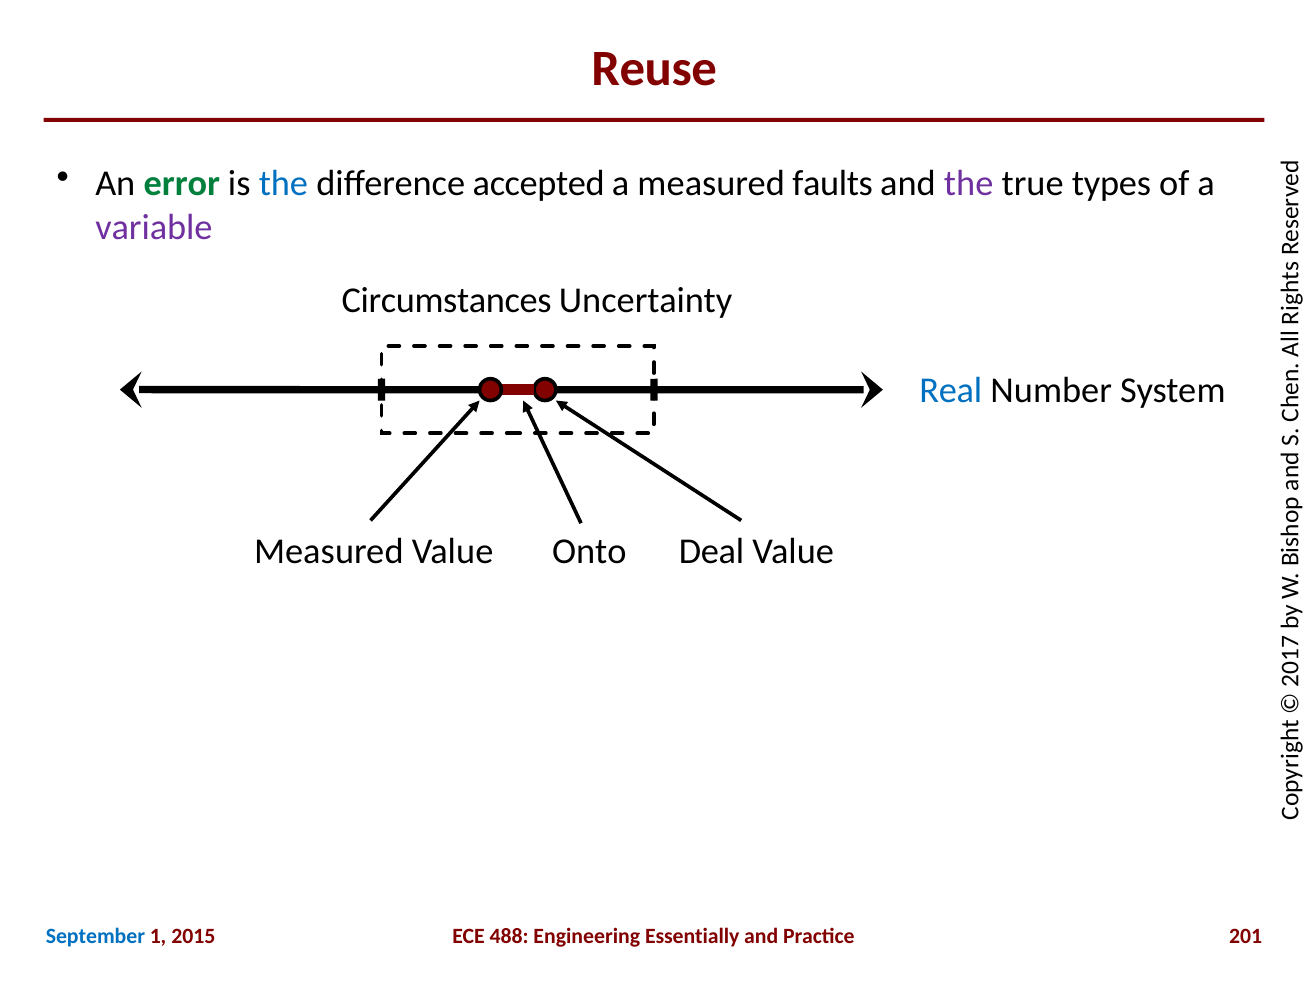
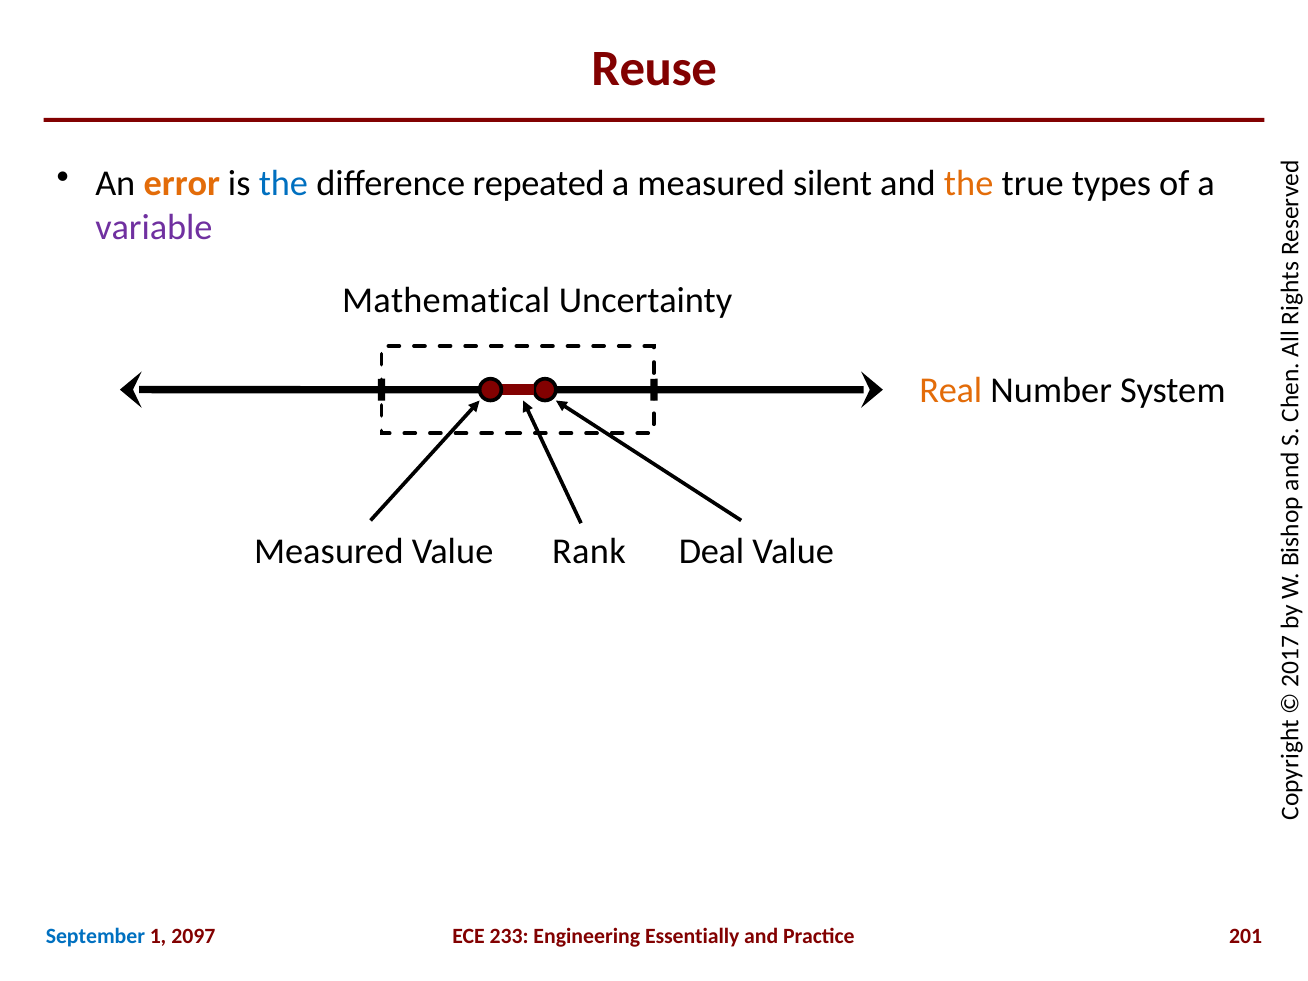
error colour: green -> orange (182, 183)
accepted: accepted -> repeated (539, 183)
faults: faults -> silent (833, 183)
the colour: purple -> orange (969, 183)
Circumstances: Circumstances -> Mathematical (446, 301)
Real colour: blue -> orange (951, 390)
Onto: Onto -> Rank (589, 551)
2015: 2015 -> 2097 (193, 937)
488: 488 -> 233 (509, 937)
